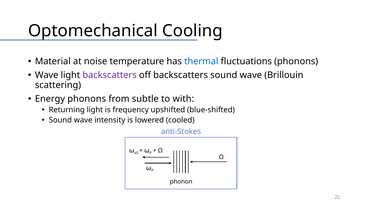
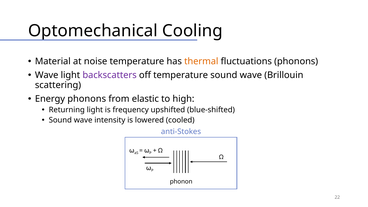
thermal colour: blue -> orange (201, 61)
off backscatters: backscatters -> temperature (181, 75)
subtle: subtle -> elastic (145, 99)
with: with -> high (183, 99)
